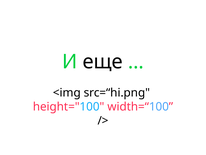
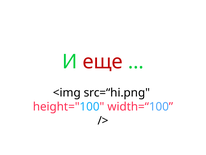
еще colour: black -> red (103, 62)
